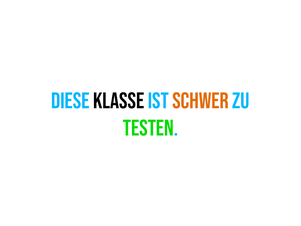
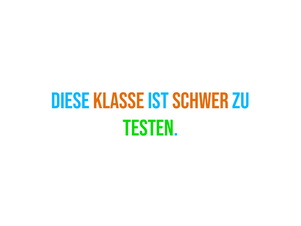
klasse colour: black -> orange (119, 101)
